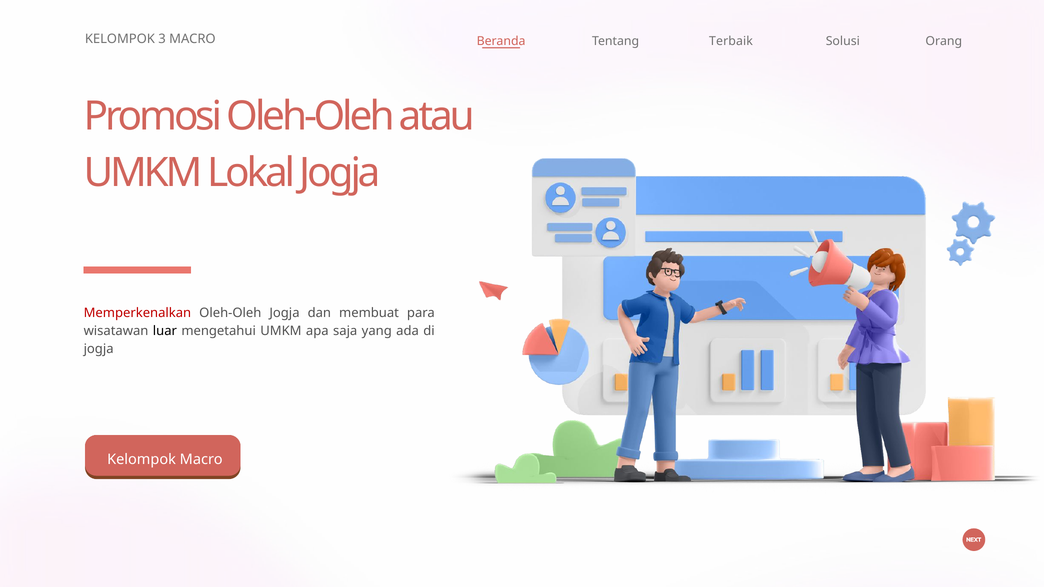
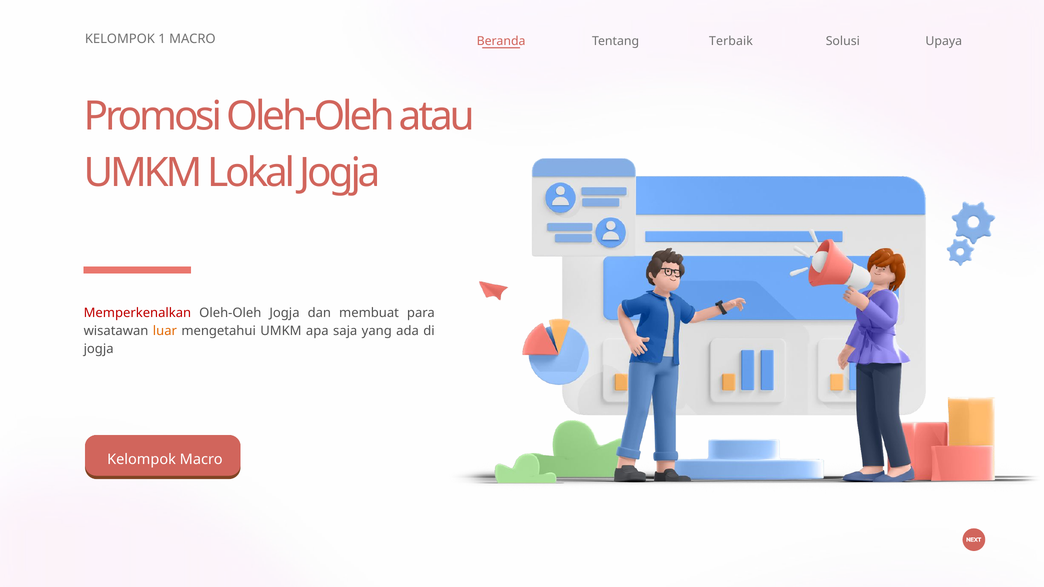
3: 3 -> 1 (162, 39)
Orang: Orang -> Upaya (944, 41)
luar colour: black -> orange (165, 331)
